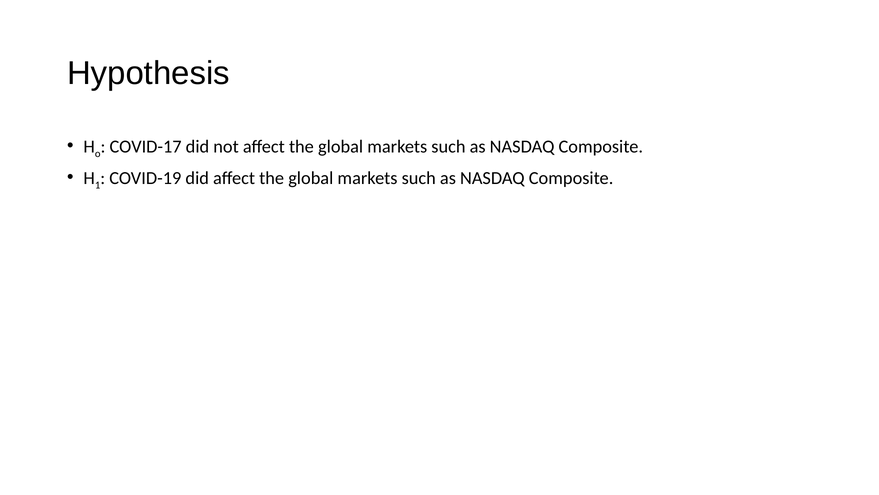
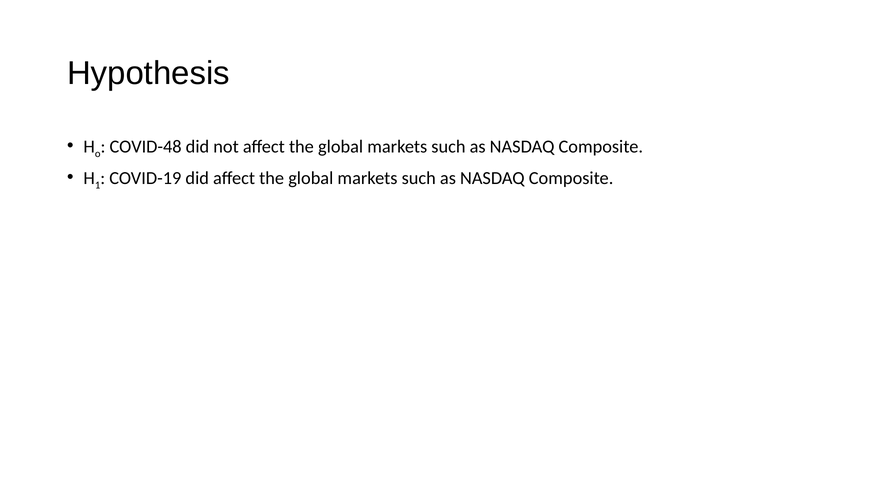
COVID-17: COVID-17 -> COVID-48 (146, 146)
